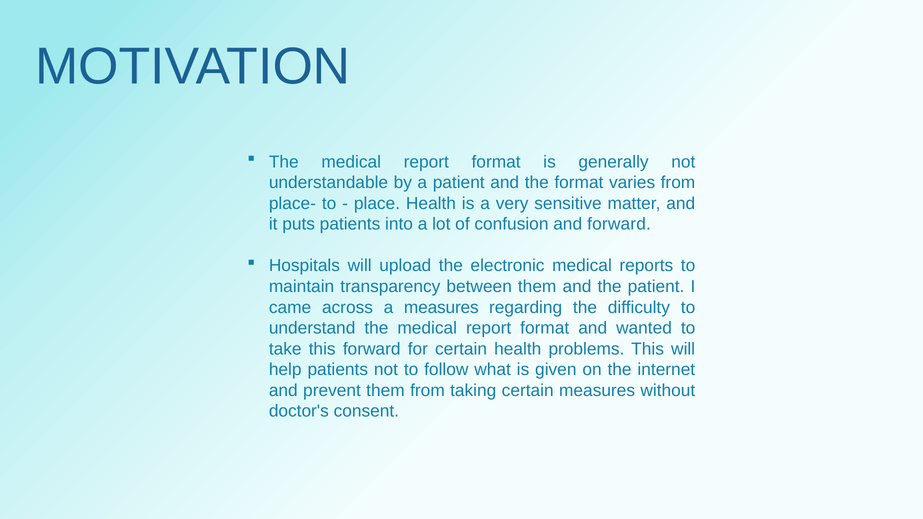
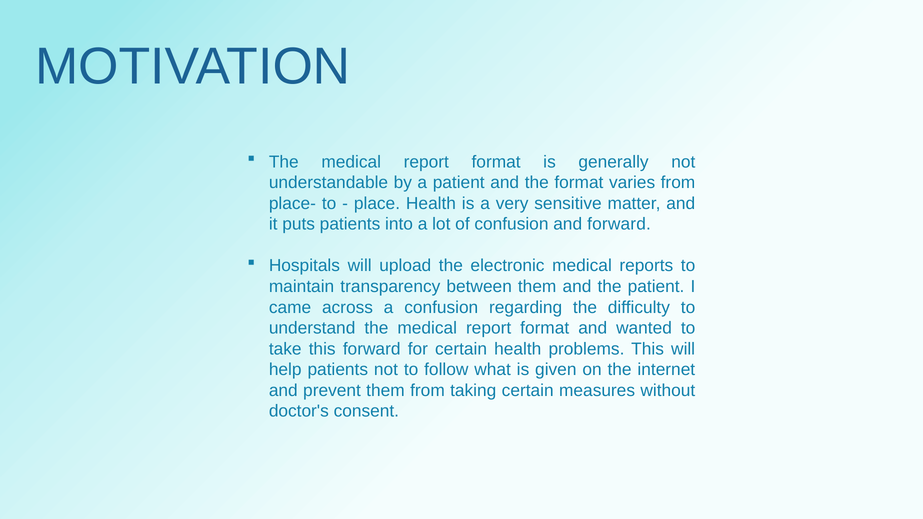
a measures: measures -> confusion (441, 307)
